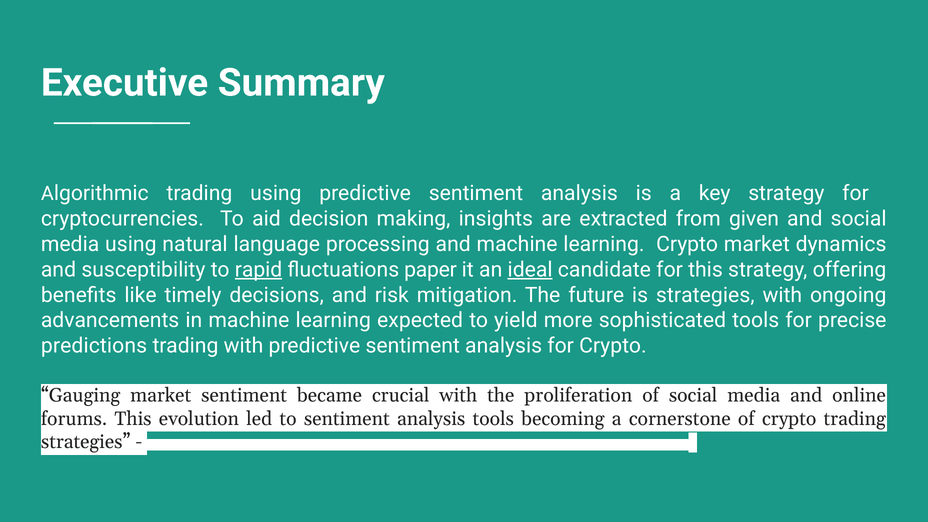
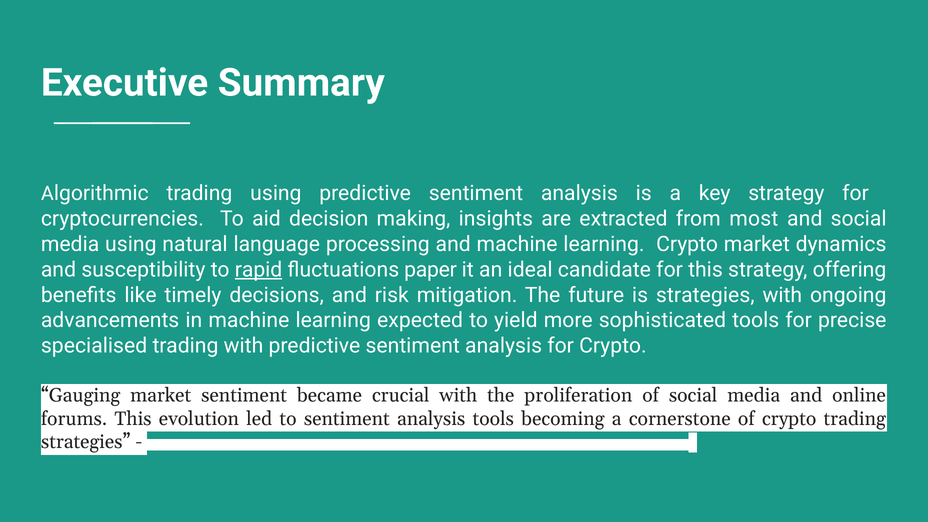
given: given -> most (754, 219)
ideal underline: present -> none (530, 270)
predictions: predictions -> specialised (94, 346)
